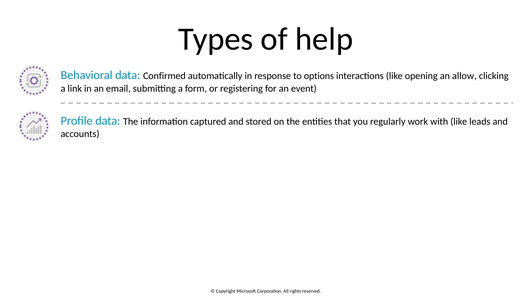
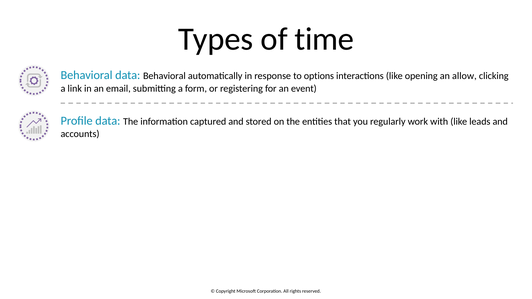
help: help -> time (324, 39)
data Confirmed: Confirmed -> Behavioral (164, 76)
